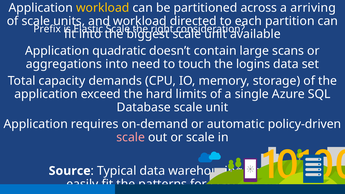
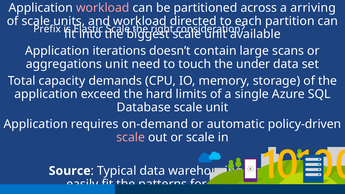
workload colour: yellow -> pink (103, 8)
quadratic: quadratic -> iterations (119, 51)
aggregations into: into -> unit (117, 64)
logins: logins -> under (253, 64)
